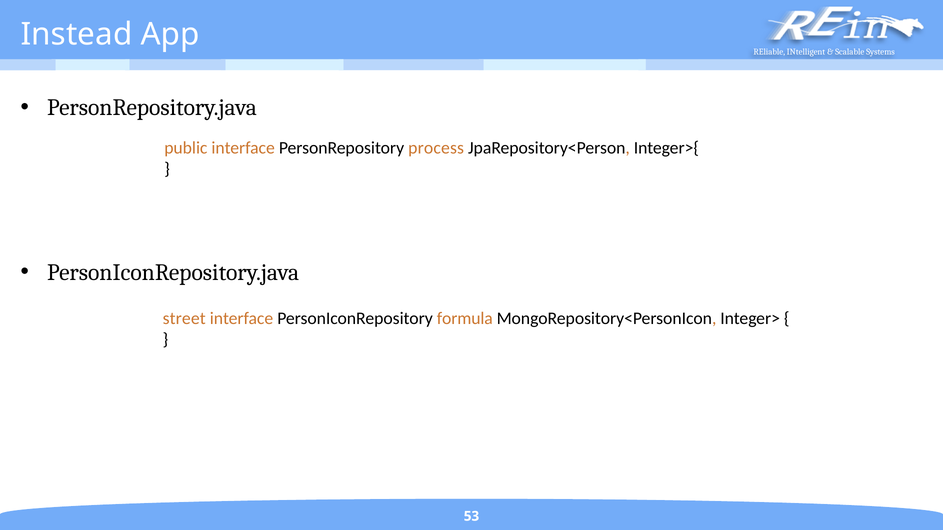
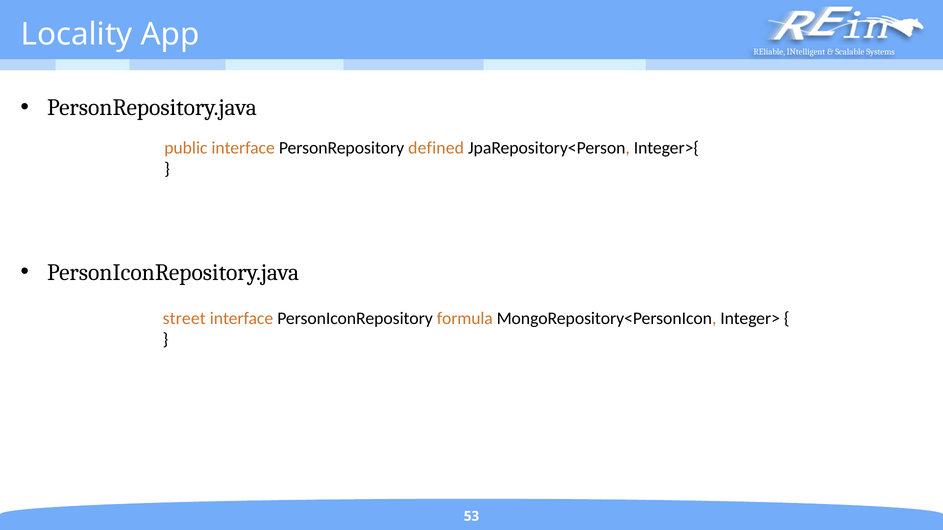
Instead: Instead -> Locality (77, 34)
process: process -> defined (436, 148)
